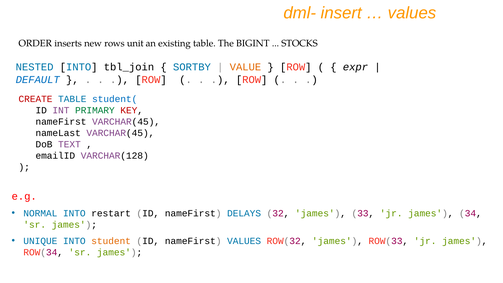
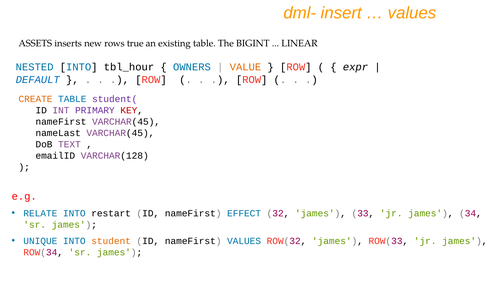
ORDER: ORDER -> ASSETS (35, 43)
unit: unit -> true (135, 43)
STOCKS: STOCKS -> LINEAR (299, 43)
tbl_join: tbl_join -> tbl_hour (129, 67)
SORTBY: SORTBY -> OWNERS (192, 67)
CREATE colour: red -> orange (36, 99)
student( colour: blue -> purple (115, 99)
PRIMARY colour: green -> purple (95, 110)
NORMAL: NORMAL -> RELATE (40, 213)
DELAYS: DELAYS -> EFFECT (244, 213)
